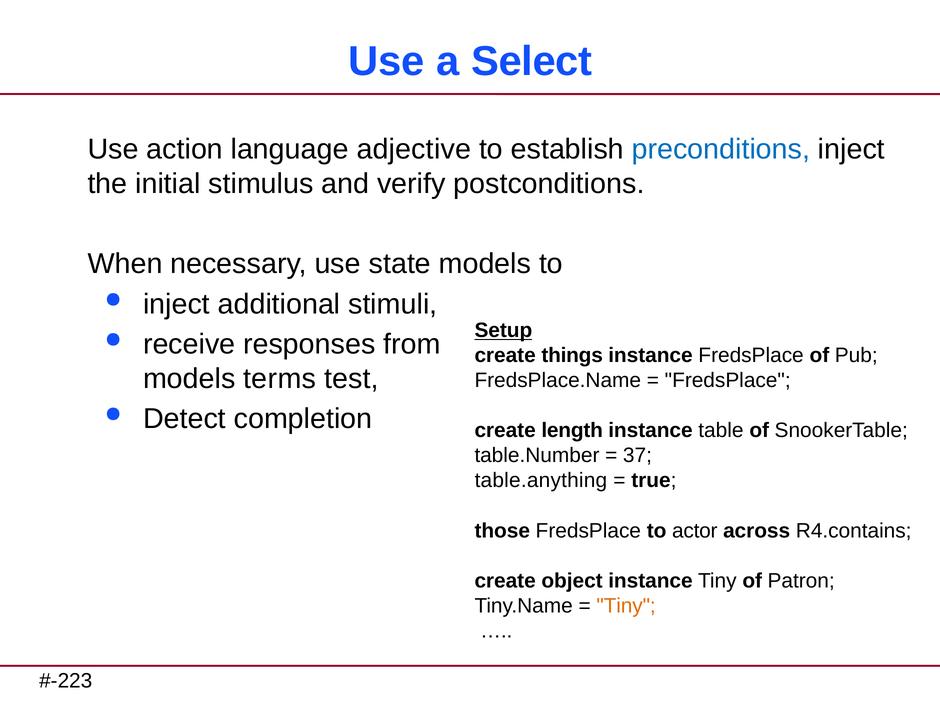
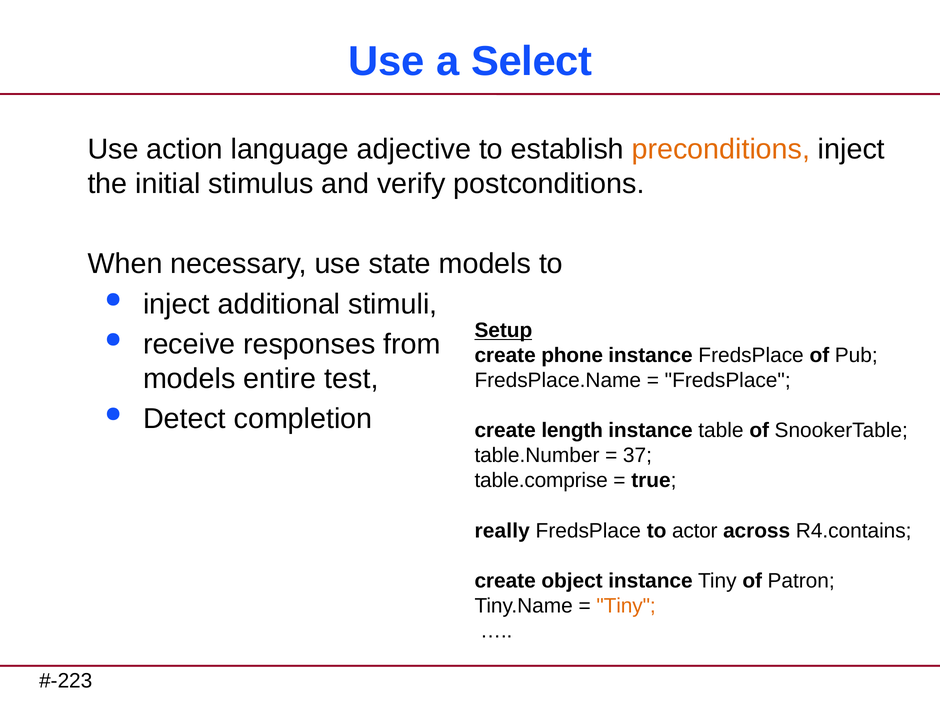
preconditions colour: blue -> orange (721, 149)
things: things -> phone (572, 355)
terms: terms -> entire (280, 379)
table.anything: table.anything -> table.comprise (541, 481)
those: those -> really (502, 531)
